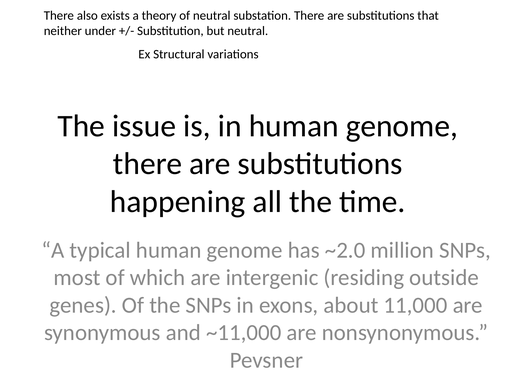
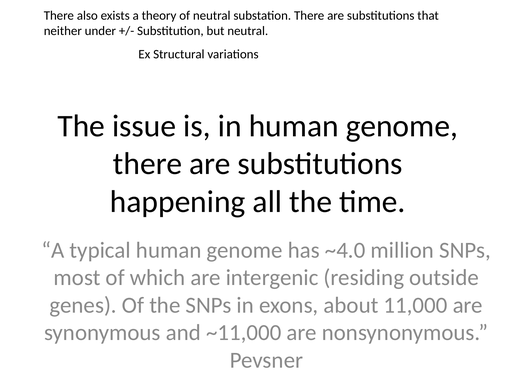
~2.0: ~2.0 -> ~4.0 (345, 250)
